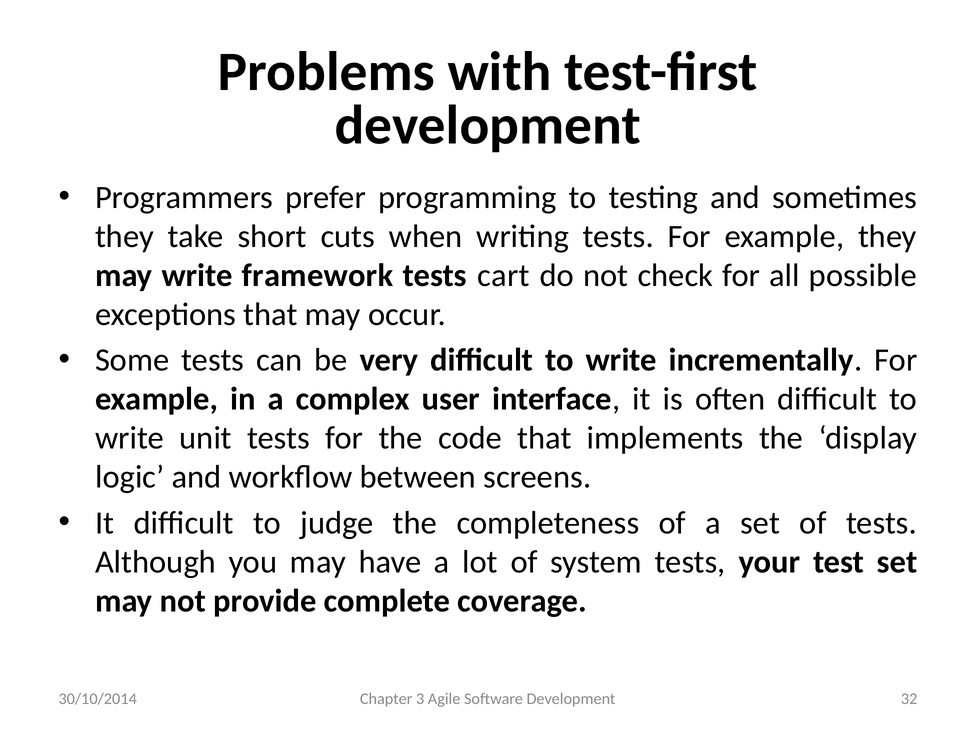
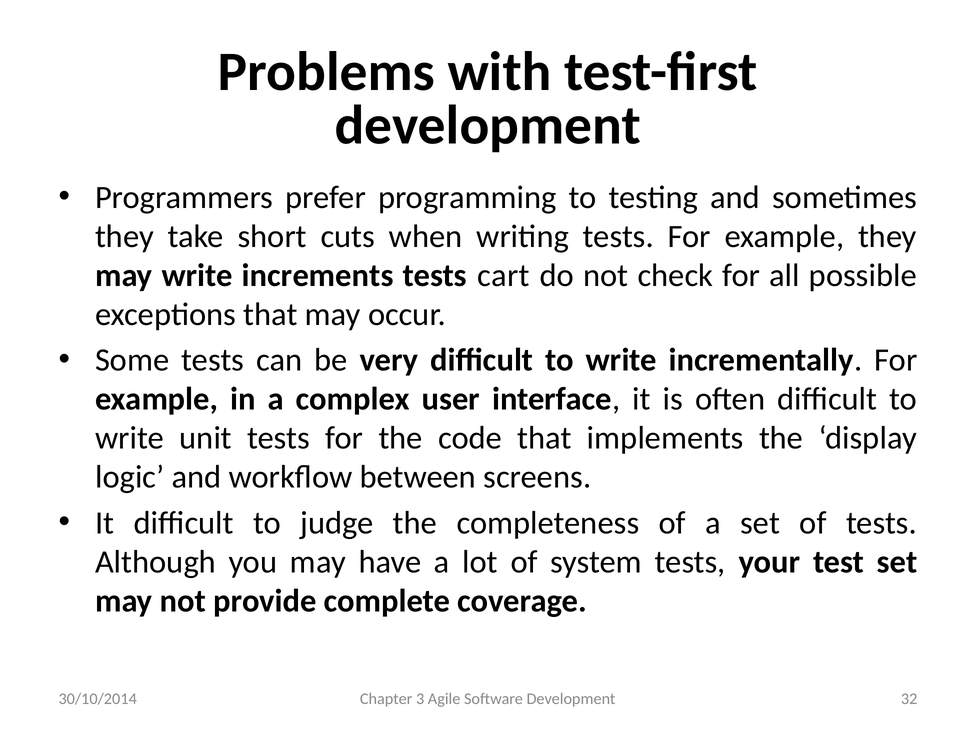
framework: framework -> increments (318, 276)
